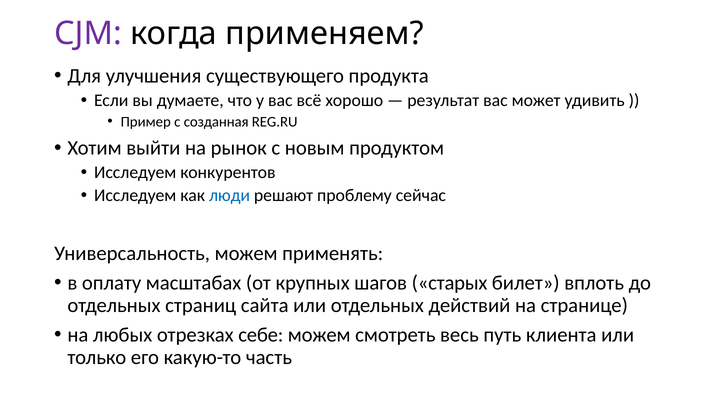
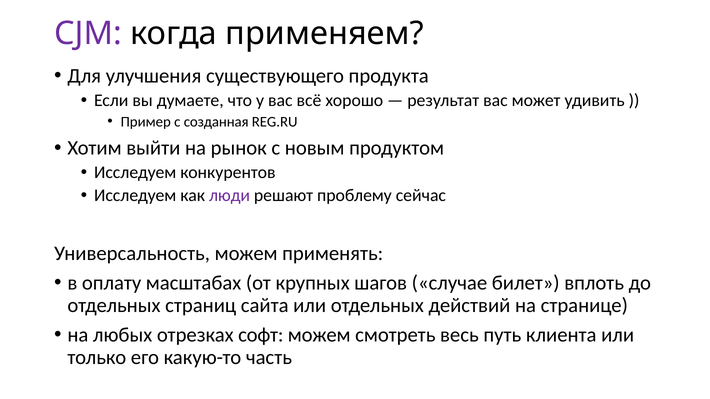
люди colour: blue -> purple (230, 196)
старых: старых -> случае (449, 283)
себе: себе -> софт (261, 335)
